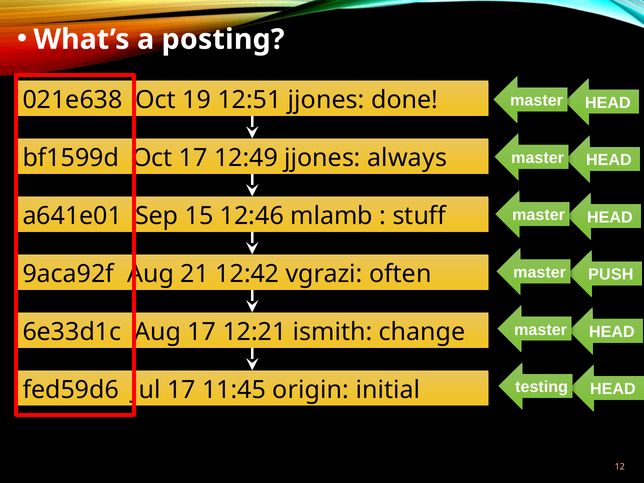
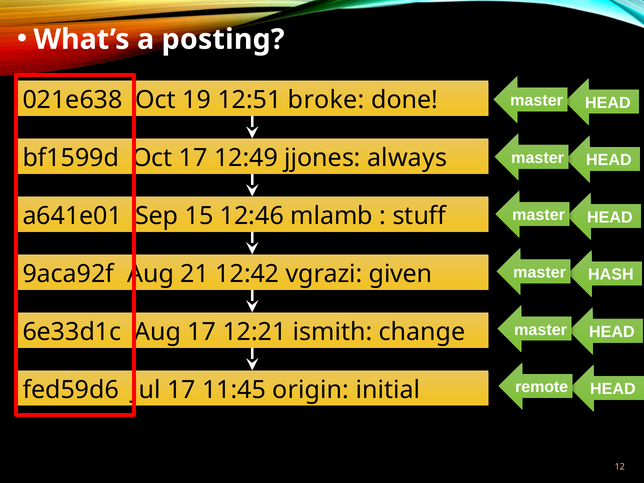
12:51 jjones: jjones -> broke (326, 100)
often: often -> given (400, 274)
PUSH: PUSH -> HASH (611, 275)
testing: testing -> remote (542, 387)
